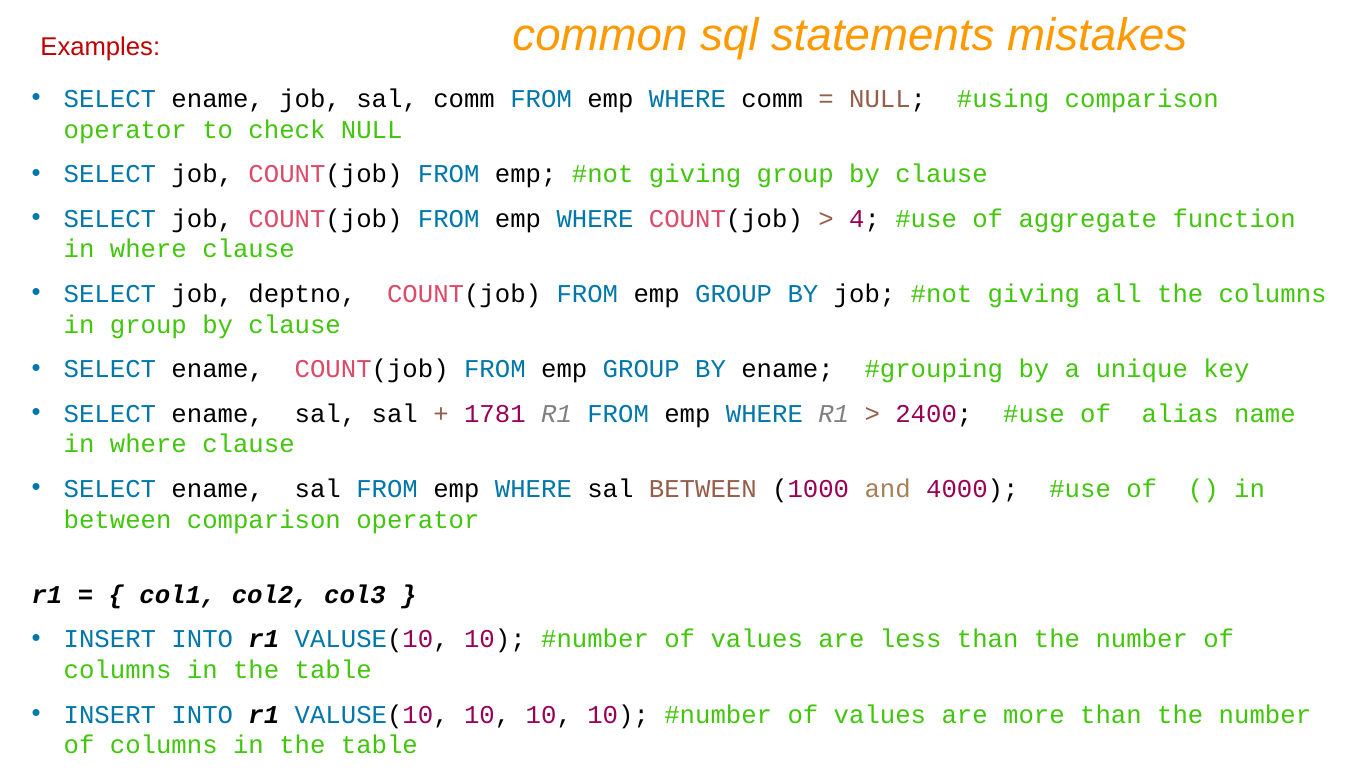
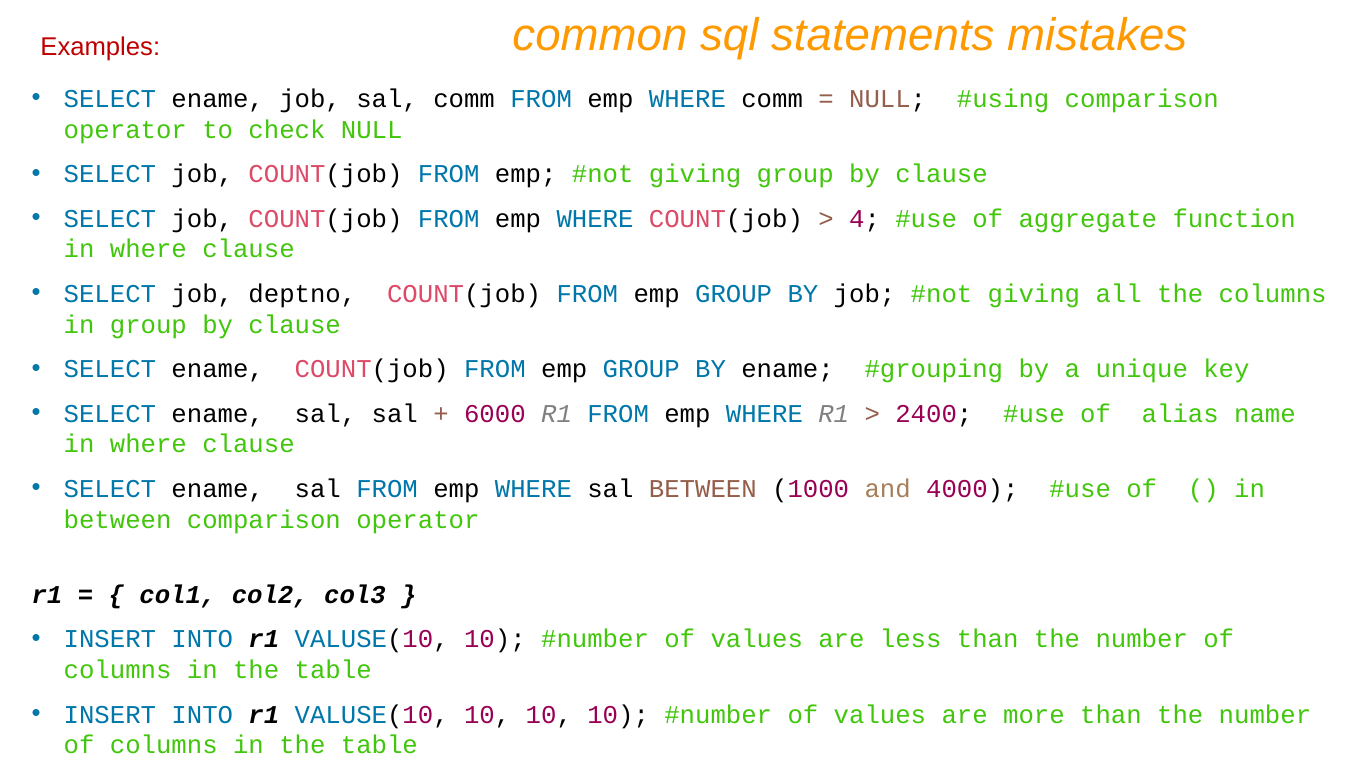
1781: 1781 -> 6000 (495, 414)
